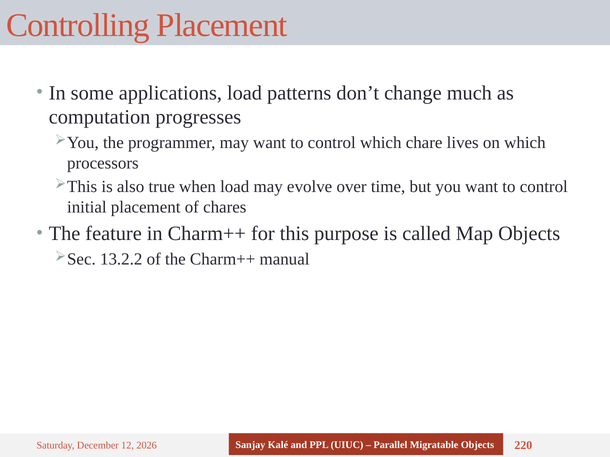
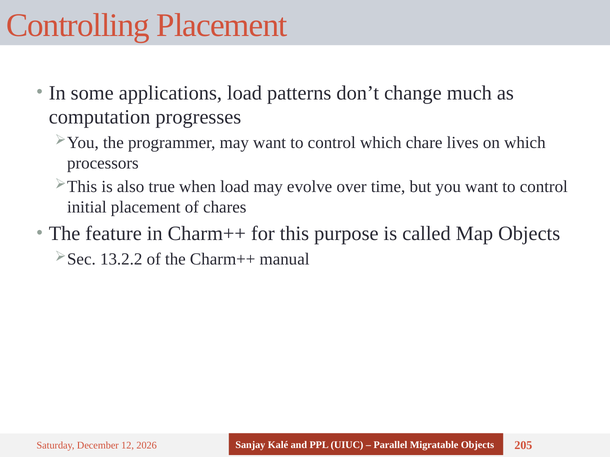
220: 220 -> 205 (523, 446)
